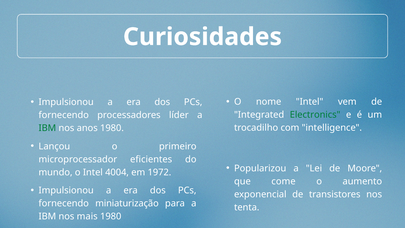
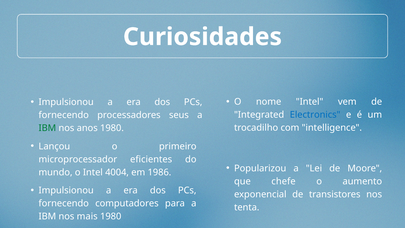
Electronics colour: green -> blue (315, 115)
líder: líder -> seus (179, 115)
1972: 1972 -> 1986 (159, 172)
come: come -> chefe (284, 181)
miniaturização: miniaturização -> computadores (127, 203)
